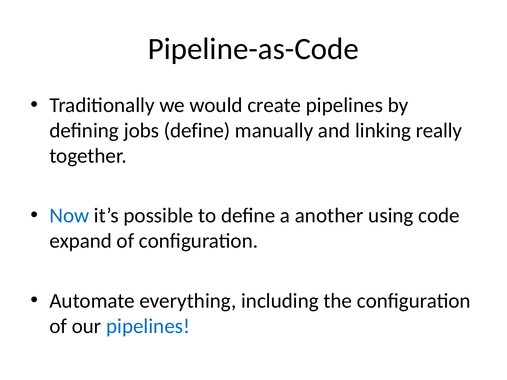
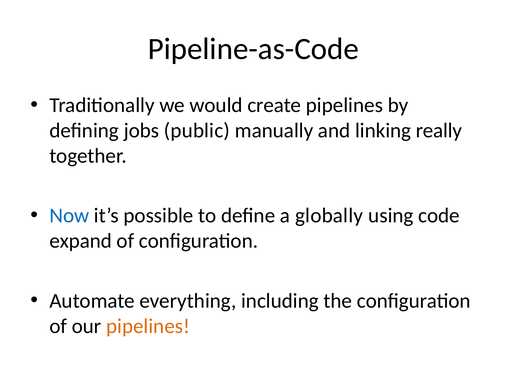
jobs define: define -> public (197, 131)
another: another -> globally (329, 216)
pipelines colour: blue -> orange (148, 326)
